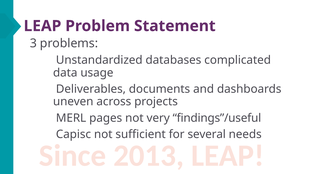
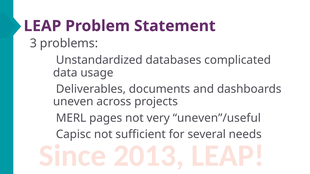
findings”/useful: findings”/useful -> uneven”/useful (217, 118)
